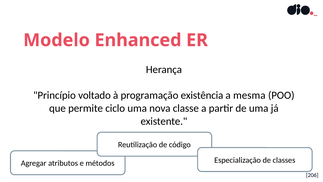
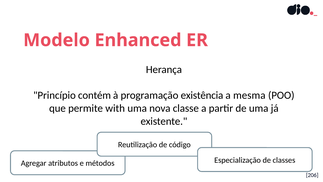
voltado: voltado -> contém (94, 95)
ciclo: ciclo -> with (115, 108)
